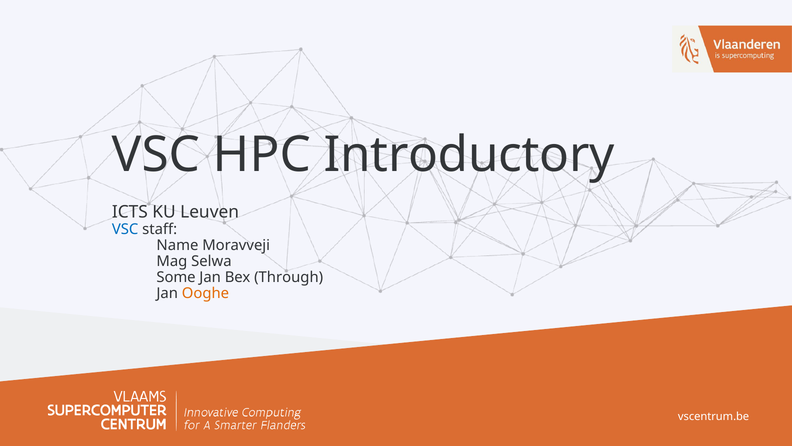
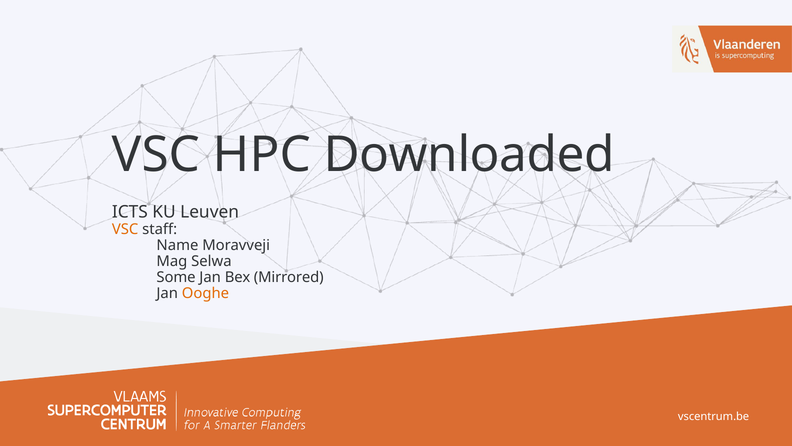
Introductory: Introductory -> Downloaded (469, 155)
VSC colour: blue -> orange (125, 229)
Through: Through -> Mirrored (289, 277)
